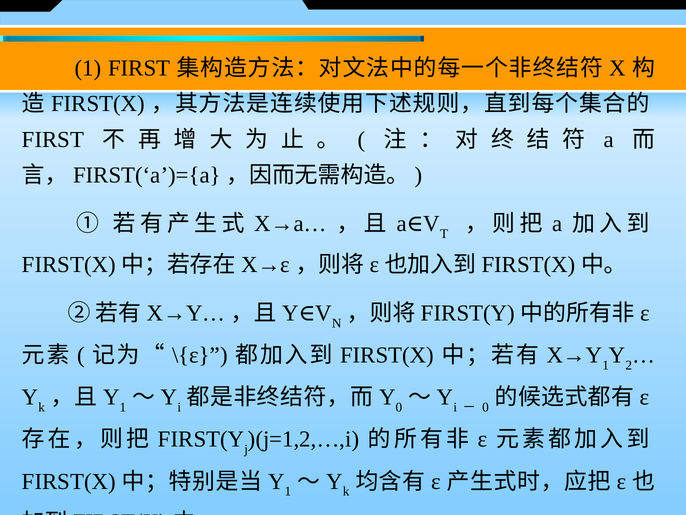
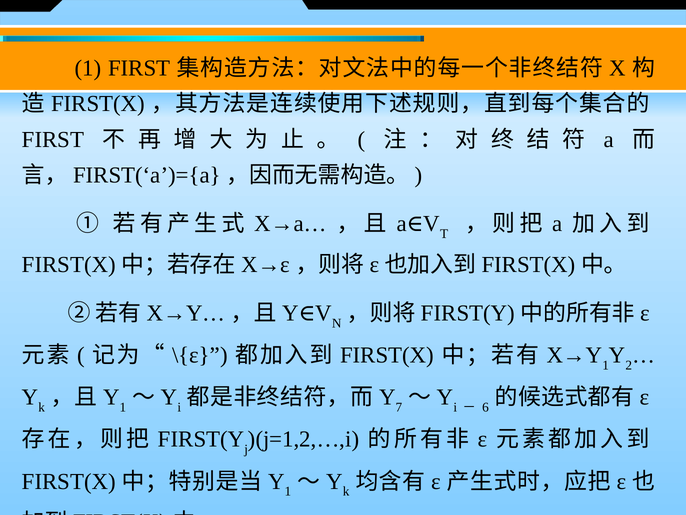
0: 0 -> 7 (399, 407)
0: 0 -> 6 (485, 407)
